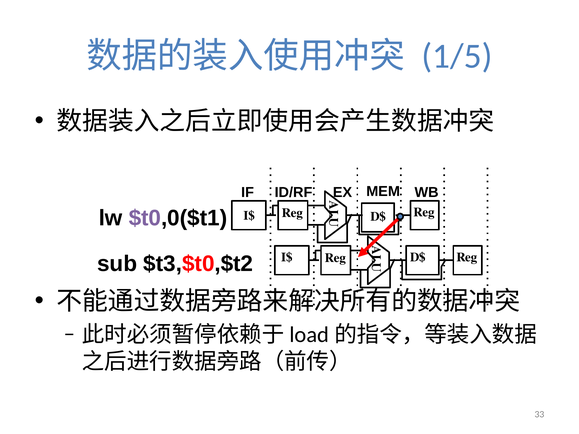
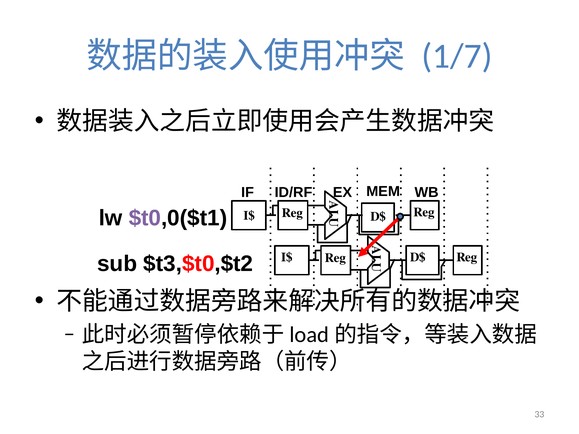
1/5: 1/5 -> 1/7 (457, 56)
